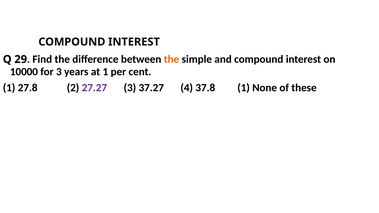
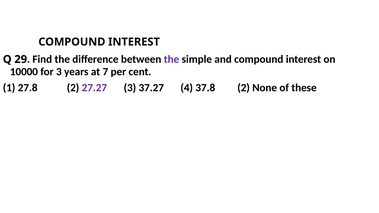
the colour: orange -> purple (171, 59)
at 1: 1 -> 7 (105, 72)
37.8 1: 1 -> 2 (244, 88)
